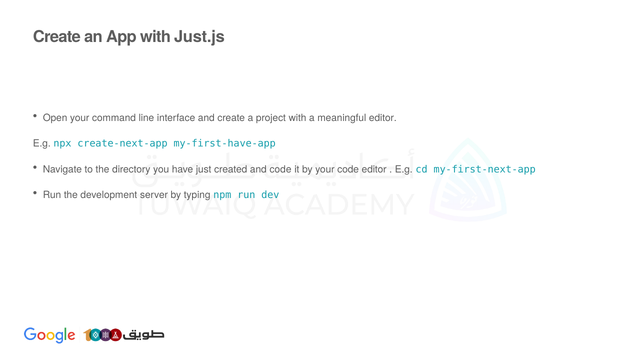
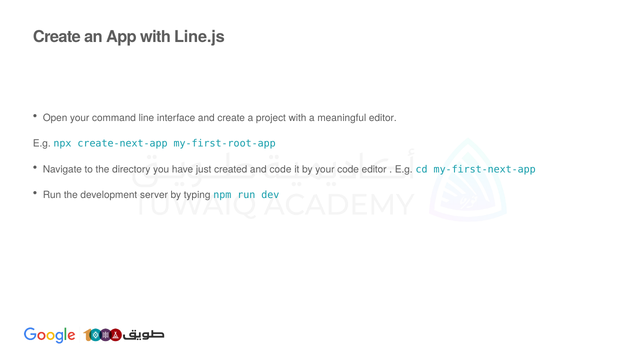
Just.js: Just.js -> Line.js (199, 37)
my-first-have-app: my-first-have-app -> my-first-root-app (225, 144)
